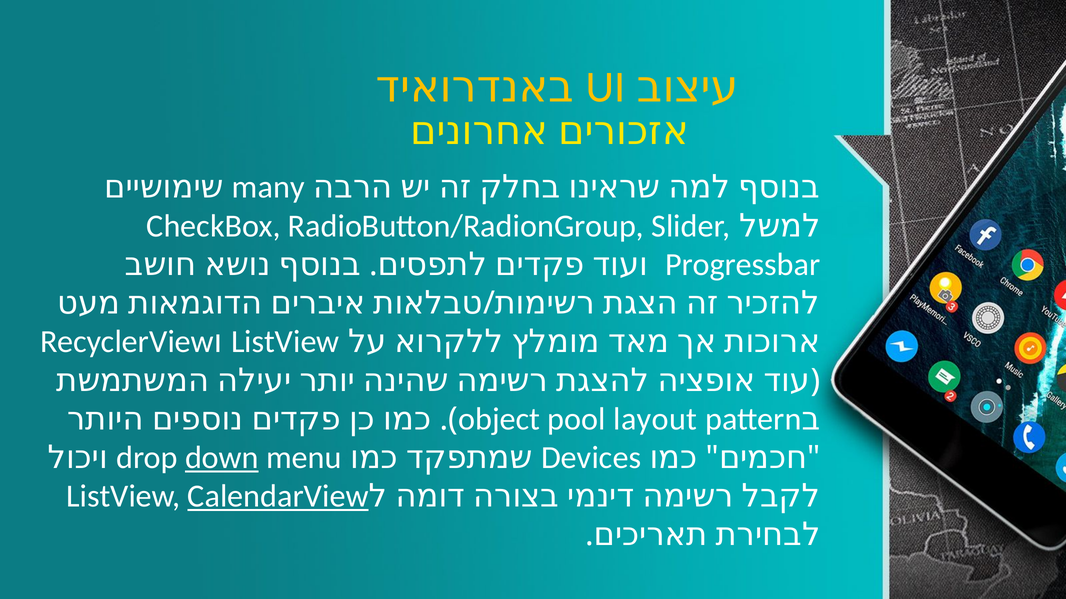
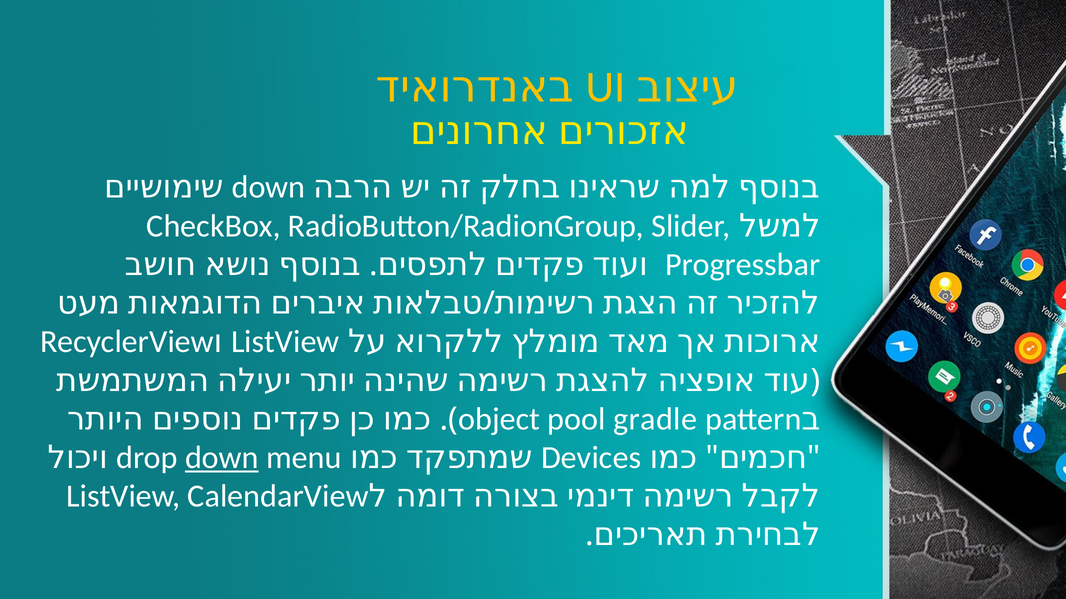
many: many -> down (268, 188)
layout: layout -> gradle (655, 419)
CalendarView underline: present -> none (278, 497)
